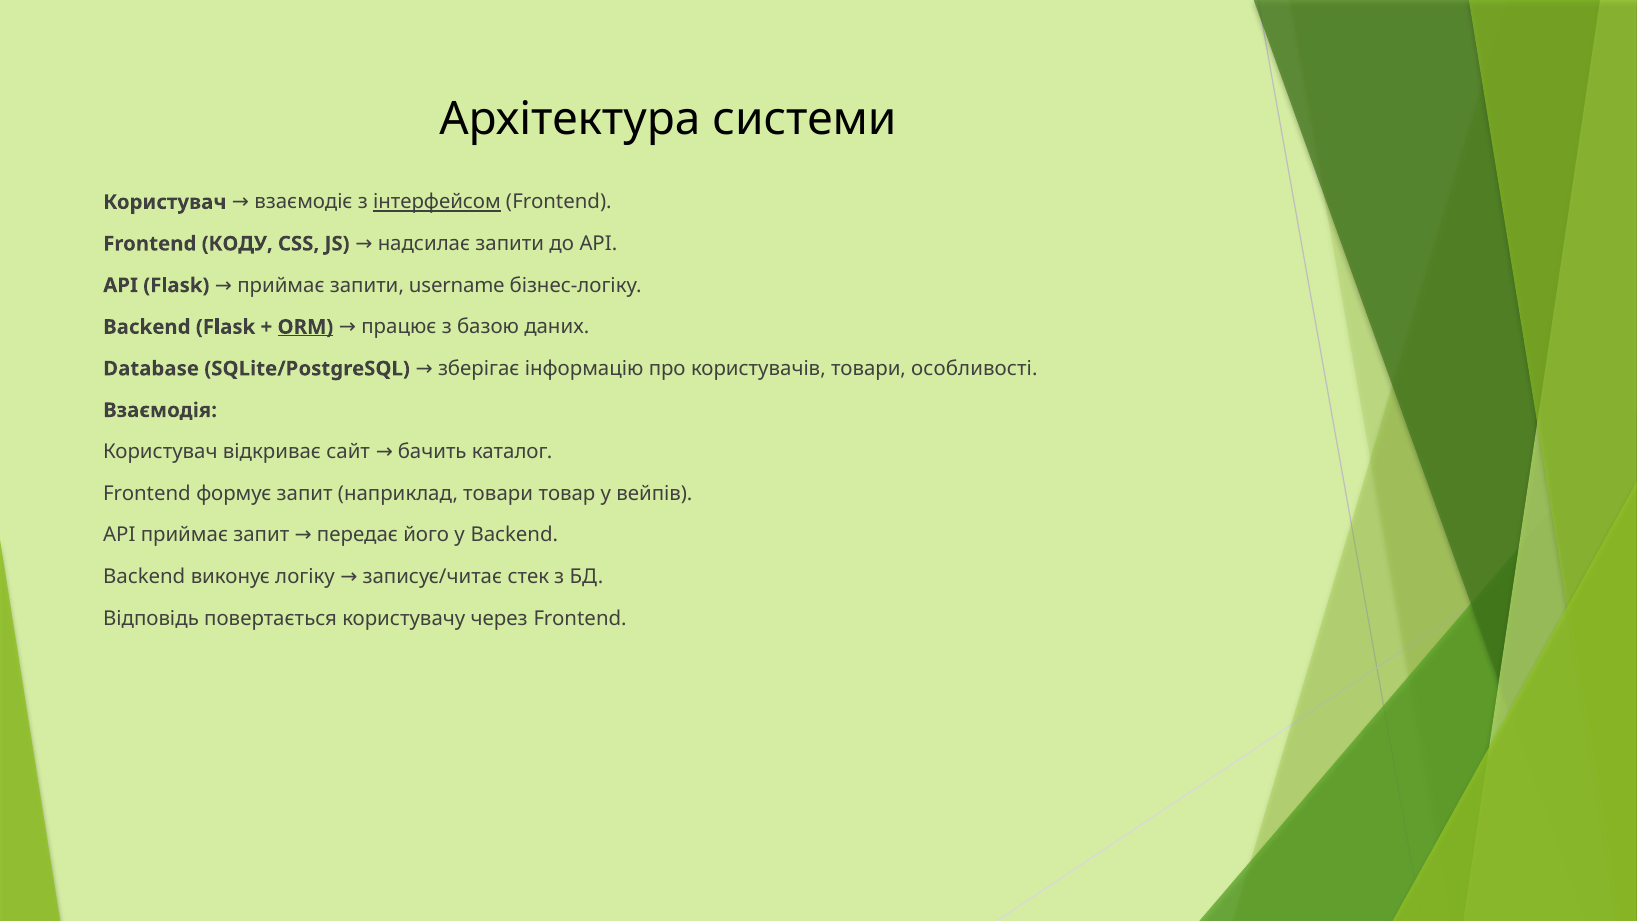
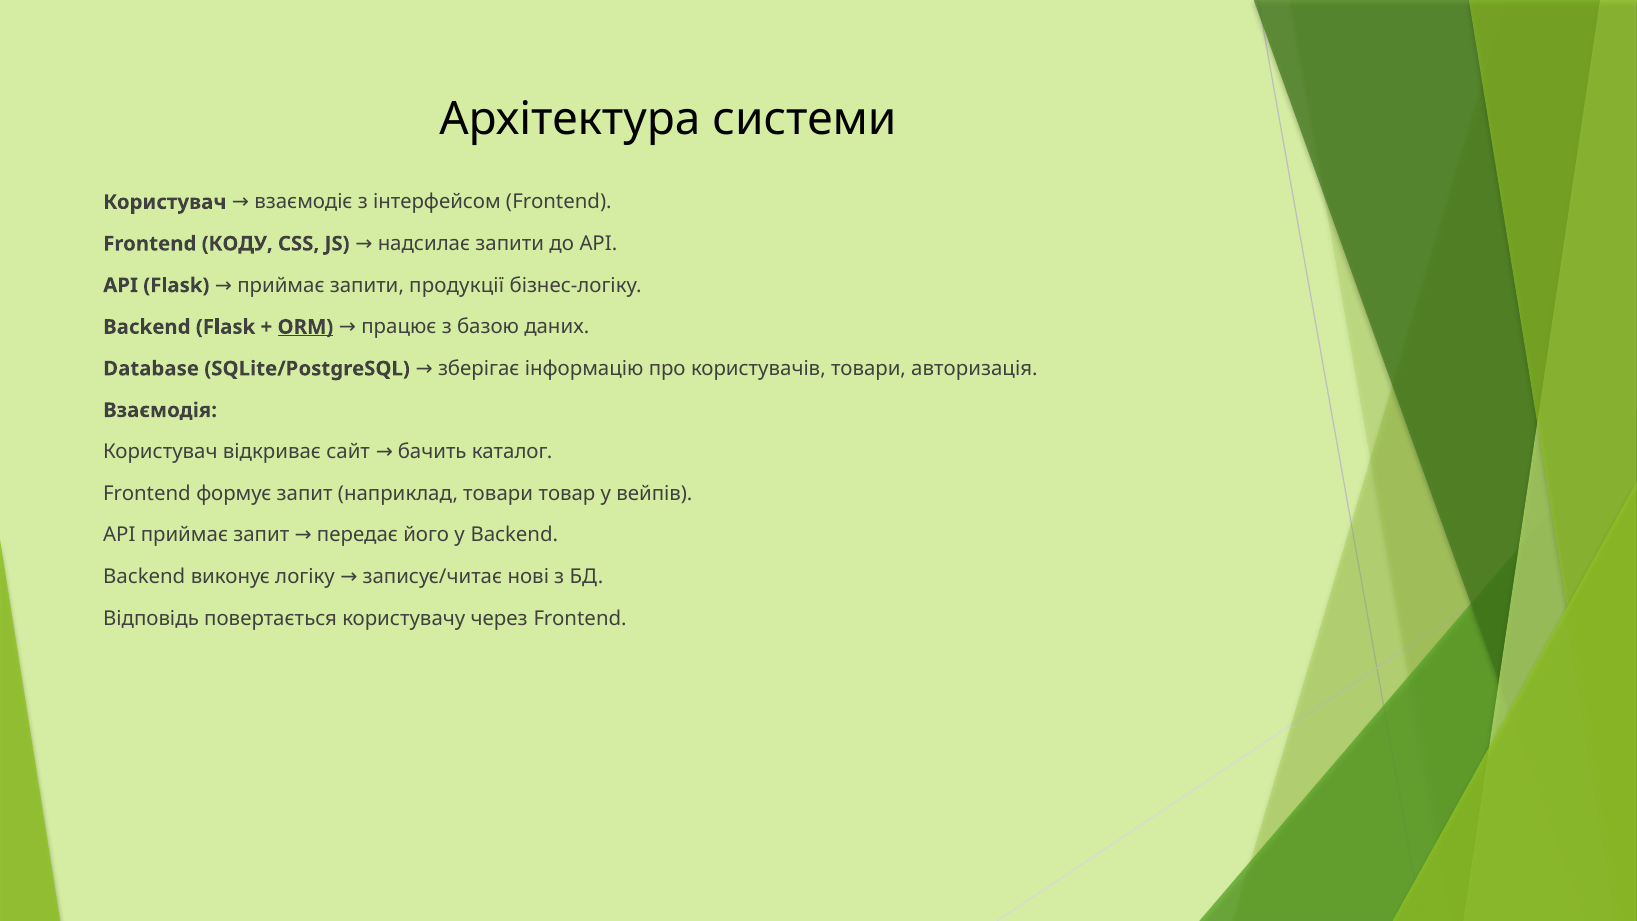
інтерфейсом underline: present -> none (437, 202)
username: username -> продукції (457, 285)
особливості: особливості -> авторизація (974, 369)
стек: стек -> нові (528, 577)
